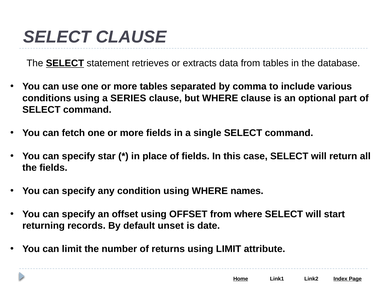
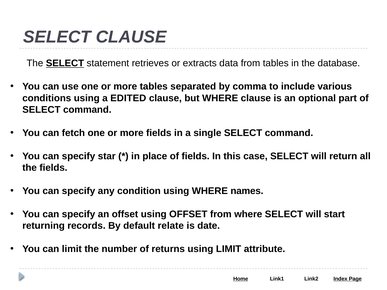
SERIES: SERIES -> EDITED (128, 98)
unset: unset -> relate (171, 226)
